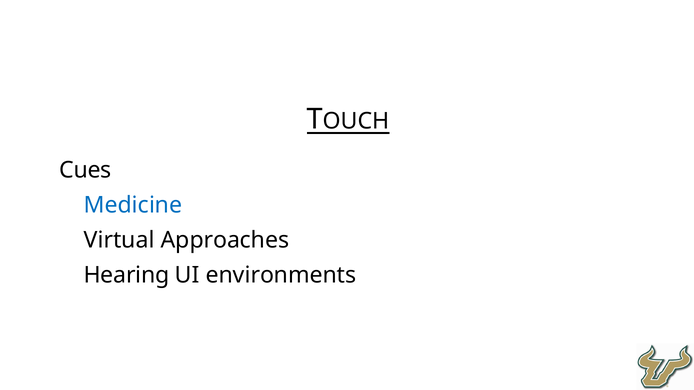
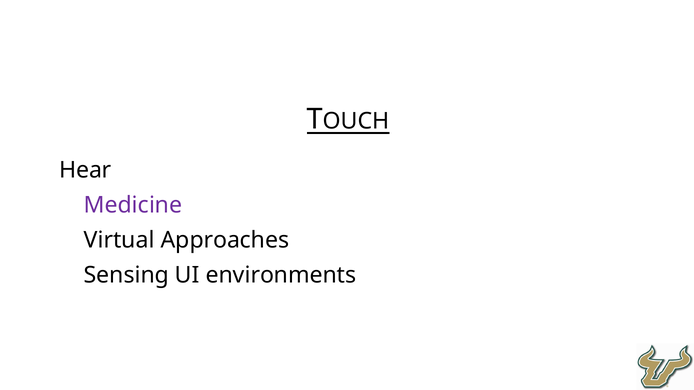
Cues: Cues -> Hear (85, 170)
Medicine colour: blue -> purple (133, 205)
Hearing: Hearing -> Sensing (126, 275)
